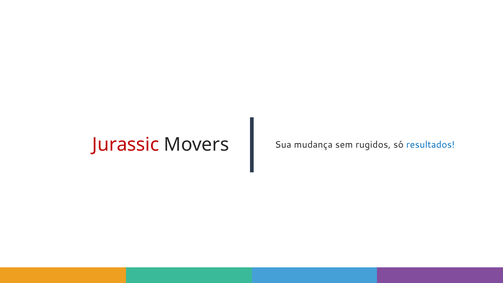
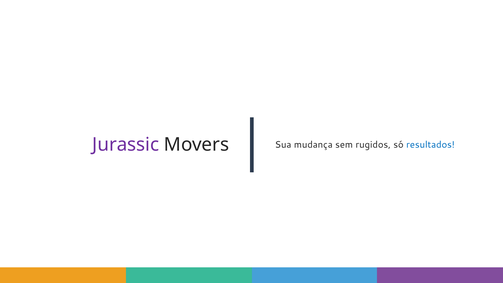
Jurassic colour: red -> purple (126, 145)
